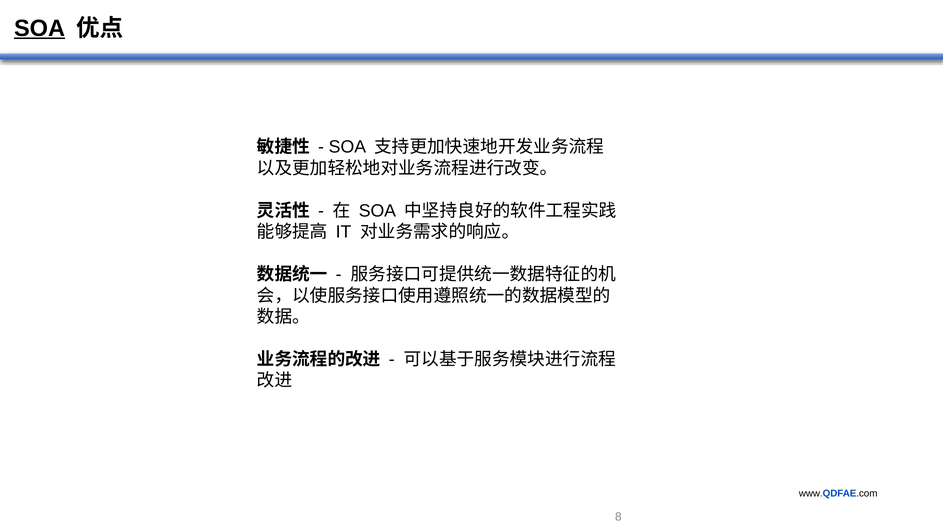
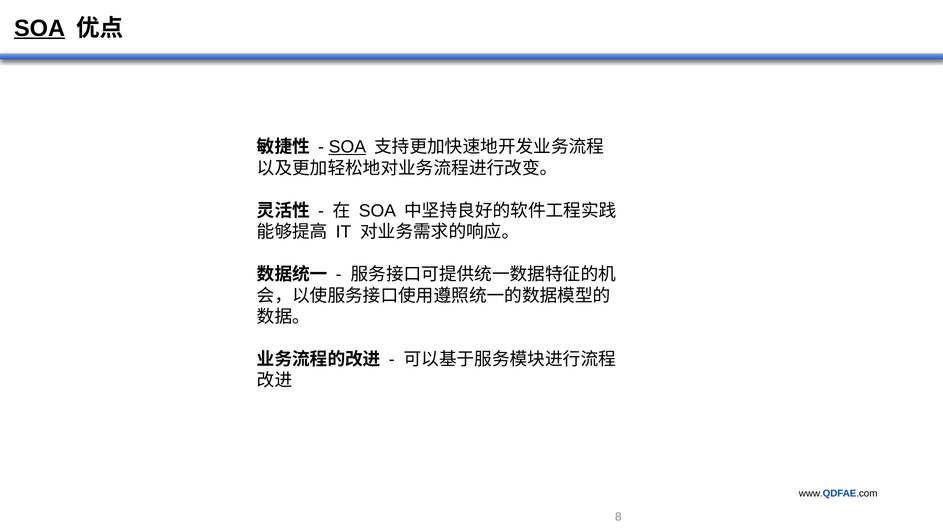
SOA underline: none -> present (347, 147)
